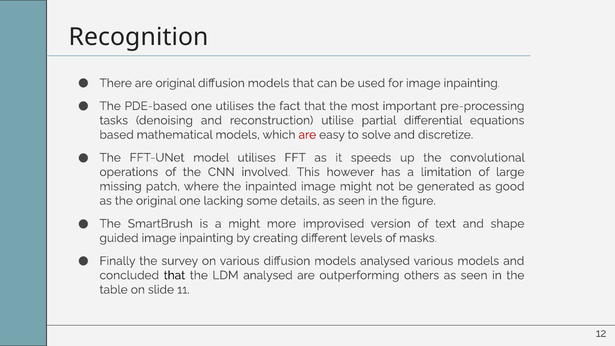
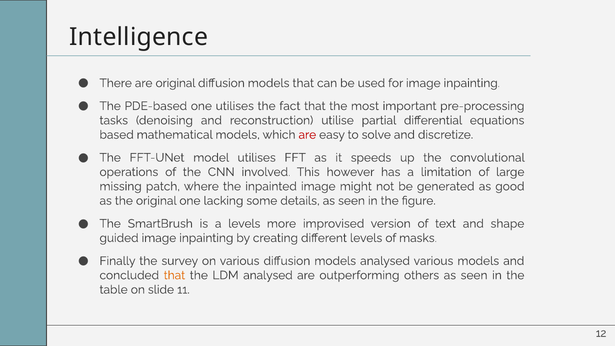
Recognition: Recognition -> Intelligence (139, 37)
a might: might -> levels (244, 224)
that colour: black -> orange (174, 275)
